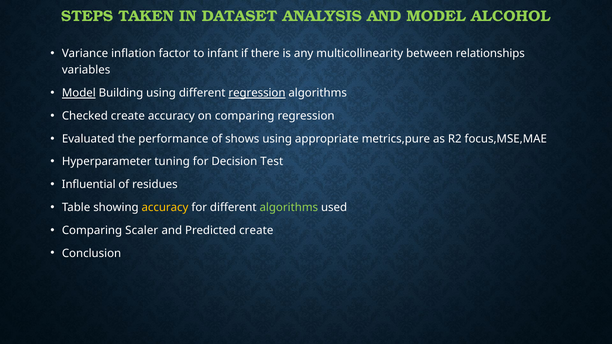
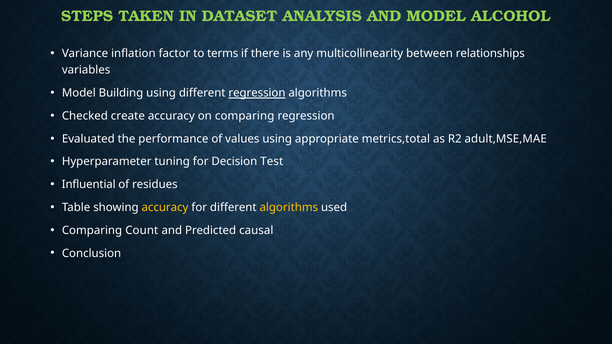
infant: infant -> terms (223, 54)
Model underline: present -> none (79, 93)
shows: shows -> values (242, 139)
metrics,pure: metrics,pure -> metrics,total (396, 139)
focus,MSE,MAE: focus,MSE,MAE -> adult,MSE,MAE (506, 139)
algorithms colour: light green -> yellow (289, 208)
Scaler: Scaler -> Count (142, 231)
Predicted create: create -> causal (256, 231)
